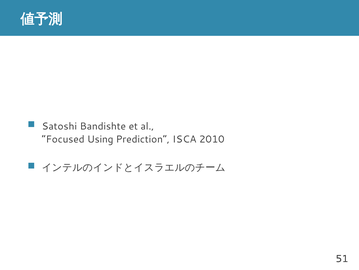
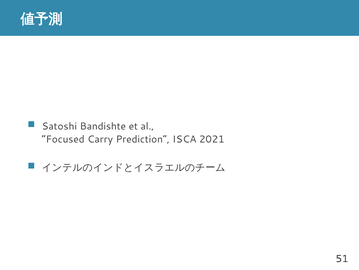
Using: Using -> Carry (100, 139)
2010: 2010 -> 2021 (212, 139)
